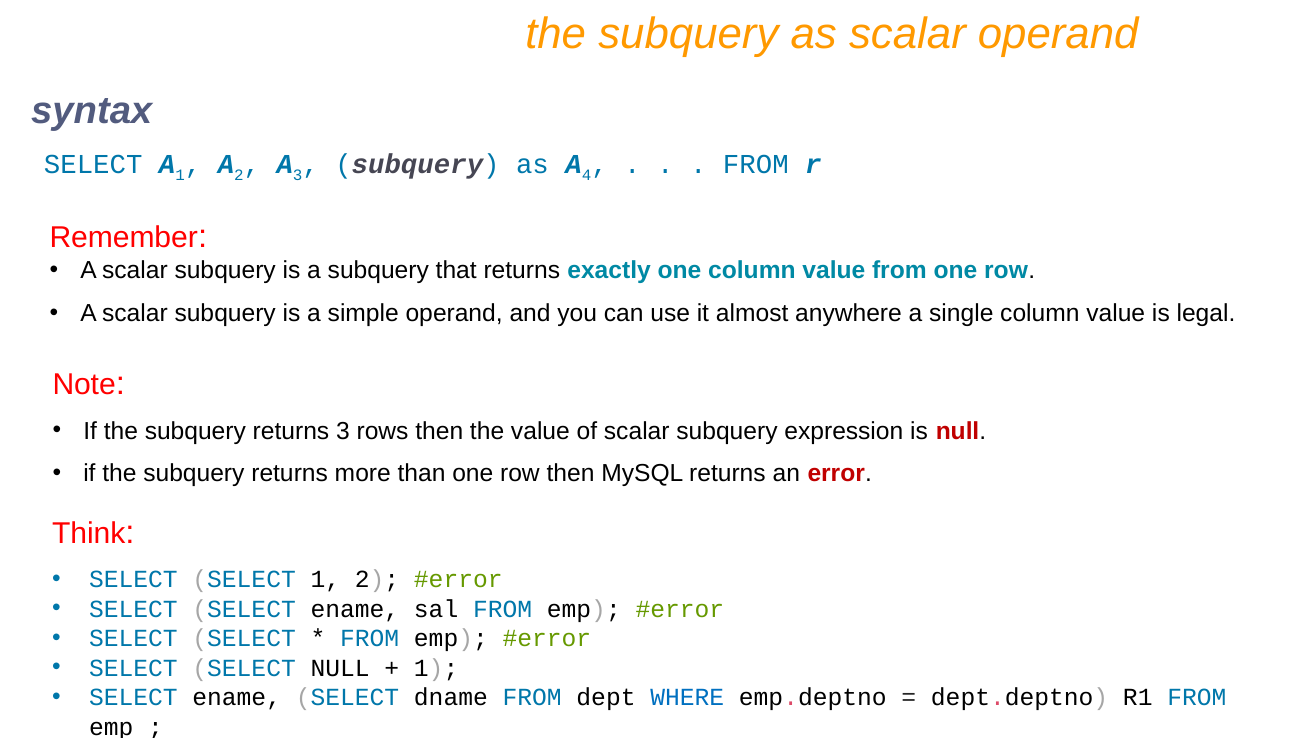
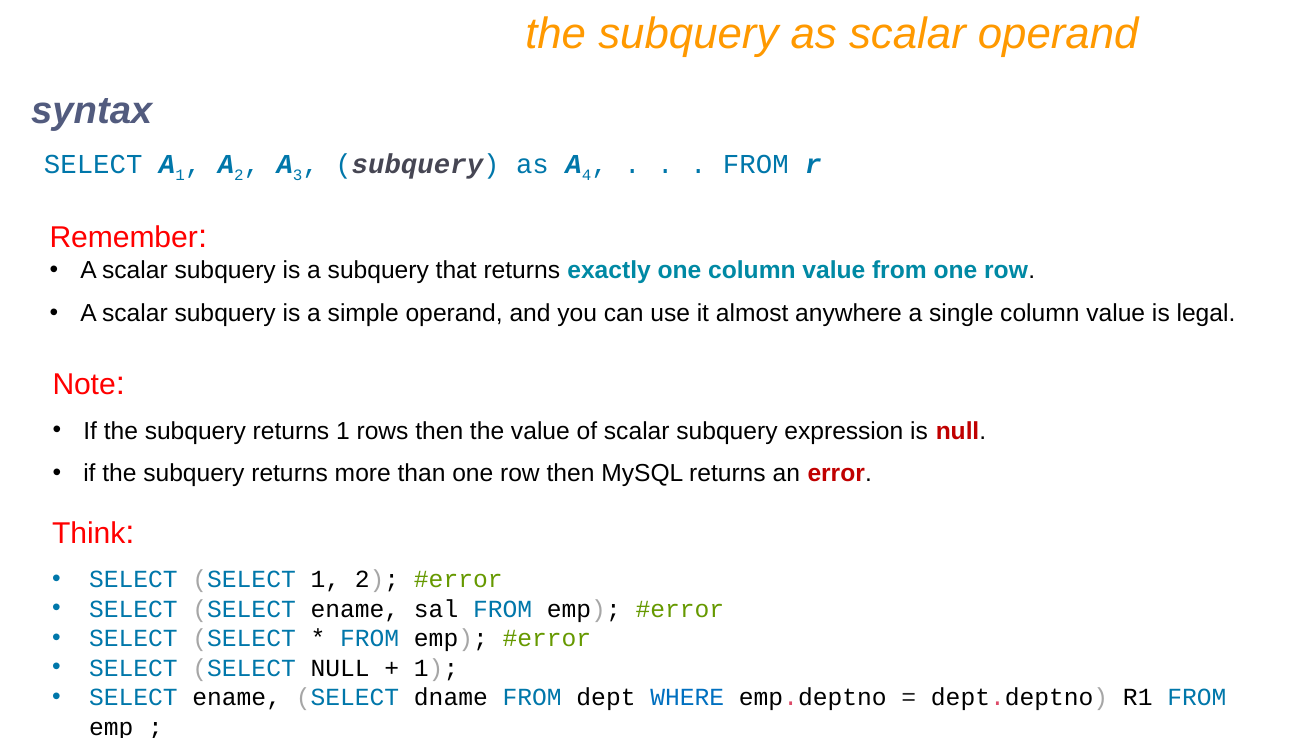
returns 3: 3 -> 1 (343, 431)
